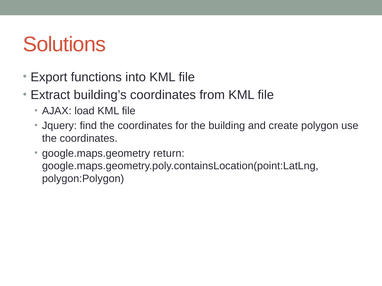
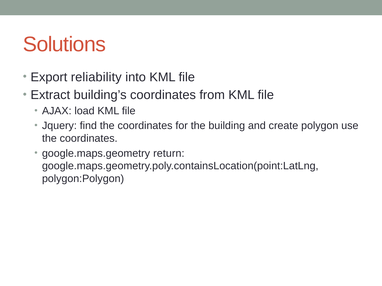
functions: functions -> reliability (96, 77)
